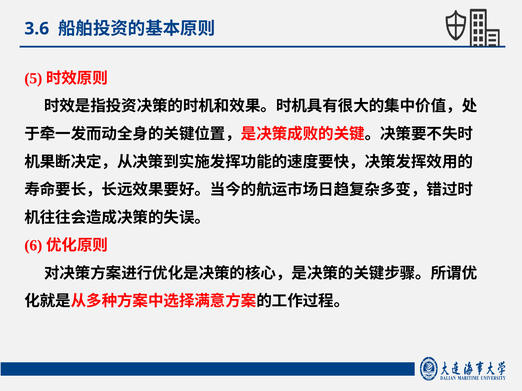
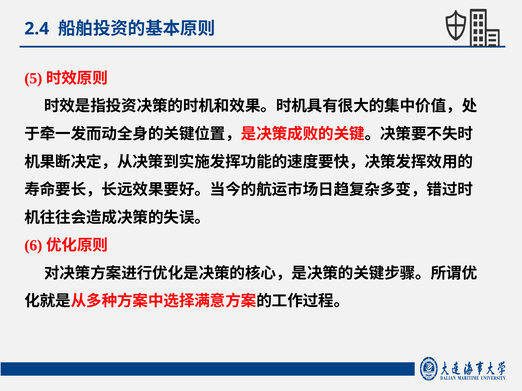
3.6: 3.6 -> 2.4 (37, 29)
